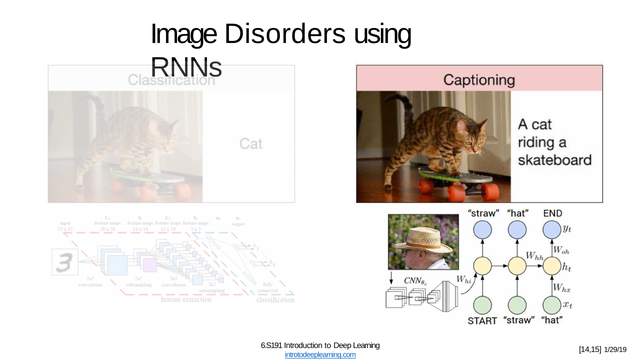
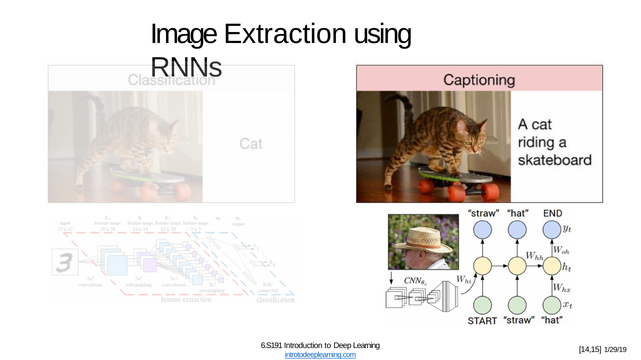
Disorders: Disorders -> Extraction (286, 34)
